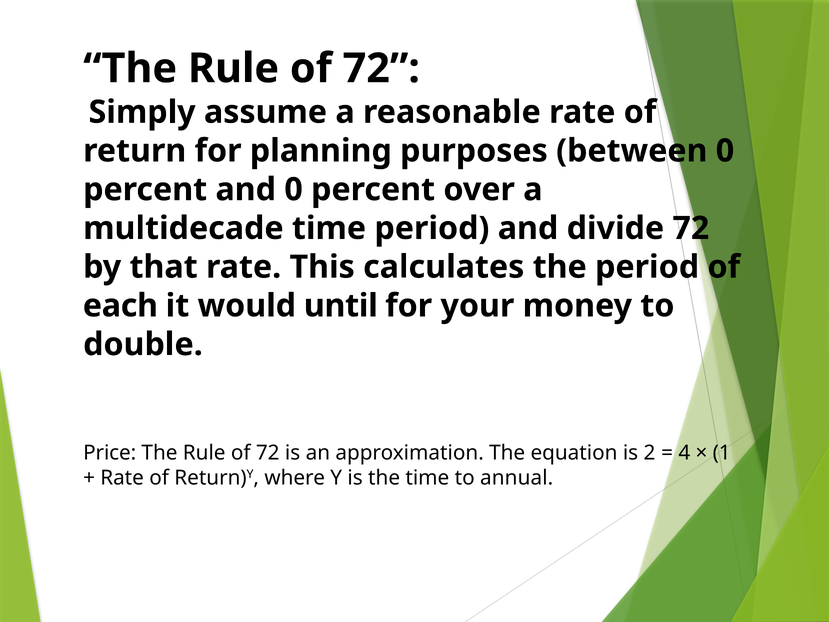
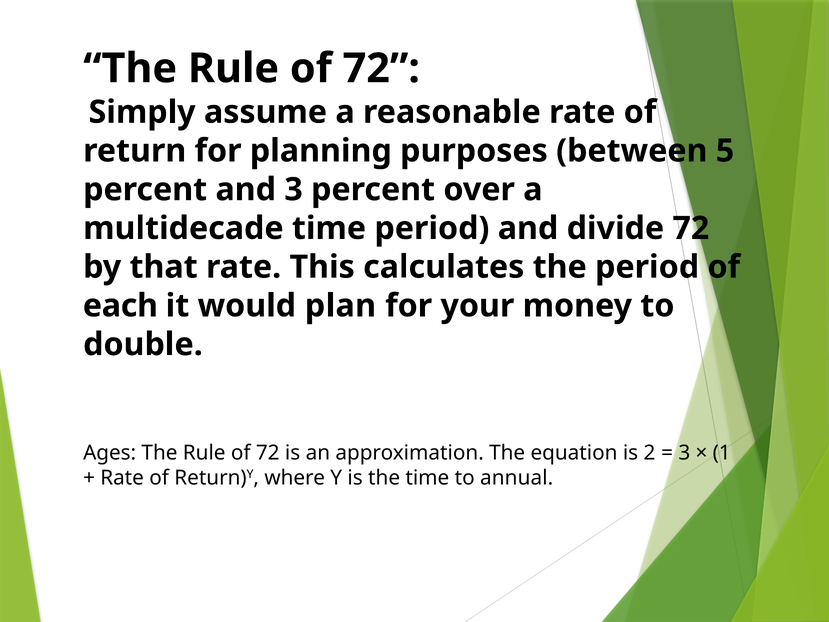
between 0: 0 -> 5 (725, 151)
and 0: 0 -> 3 (294, 189)
until: until -> plan (340, 306)
Price: Price -> Ages (110, 453)
4: 4 -> 3 (684, 453)
